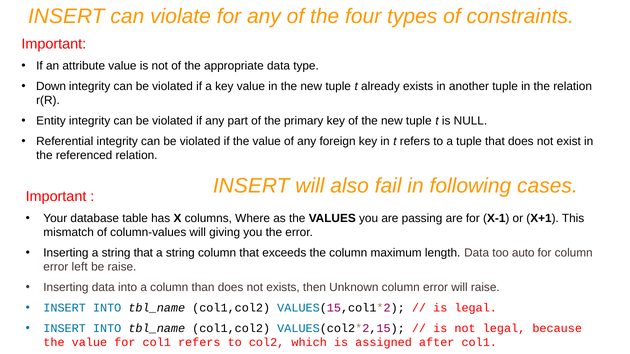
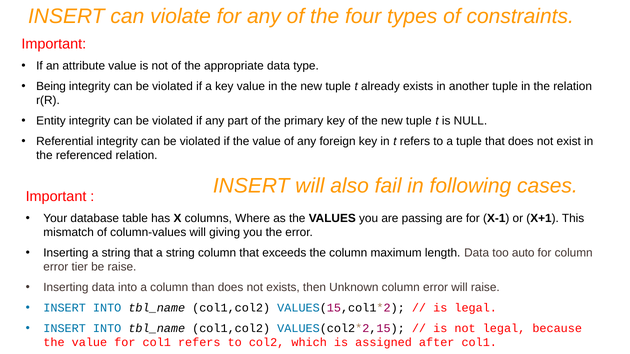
Down: Down -> Being (51, 86)
left: left -> tier (80, 267)
